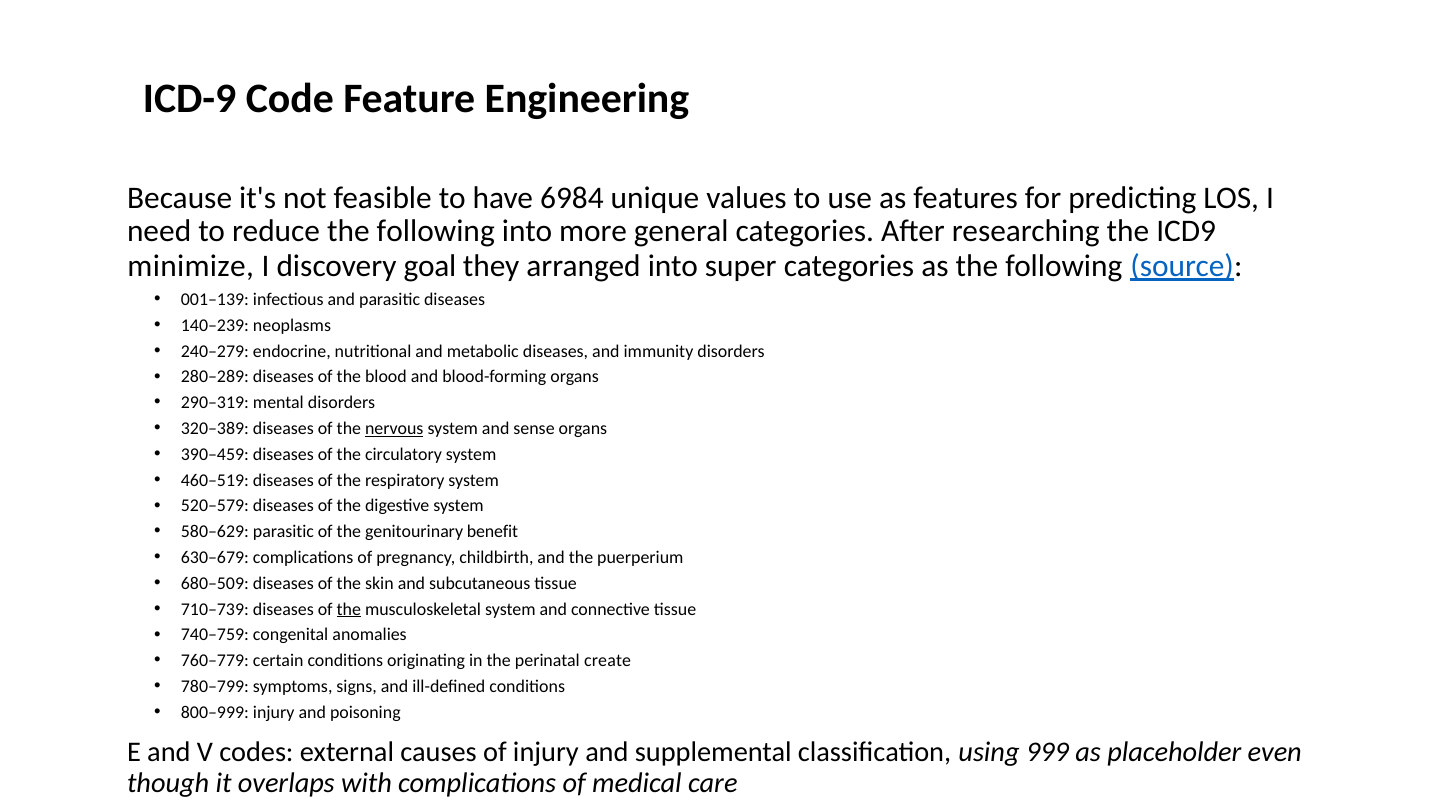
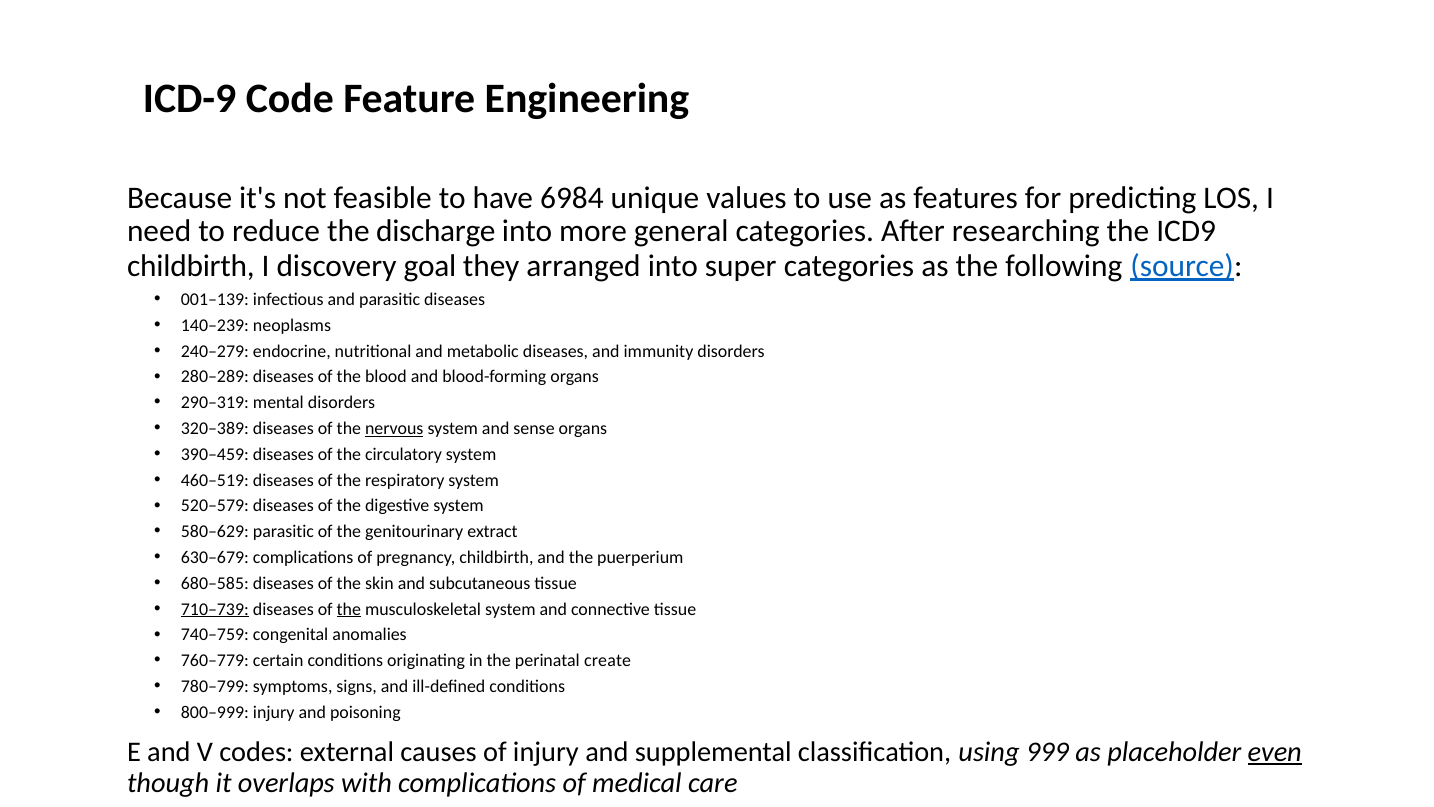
reduce the following: following -> discharge (436, 232)
minimize: minimize -> childbirth (191, 266)
benefit: benefit -> extract (492, 531)
680–509: 680–509 -> 680–585 (215, 583)
710–739 underline: none -> present (215, 609)
even underline: none -> present (1275, 752)
